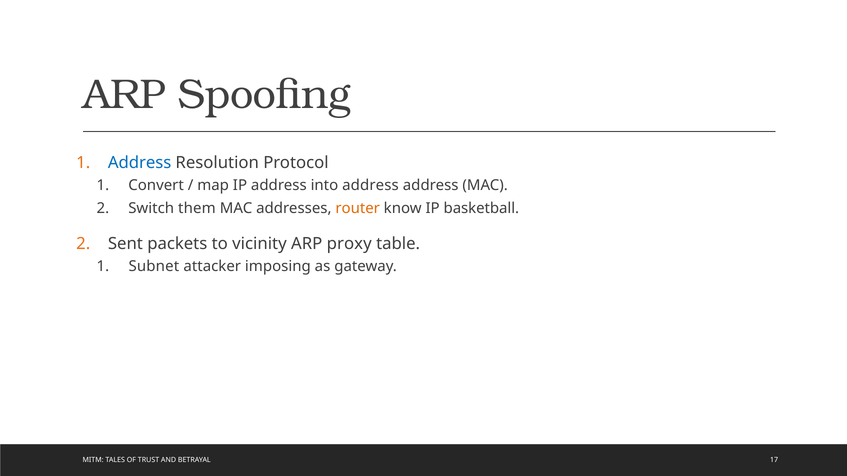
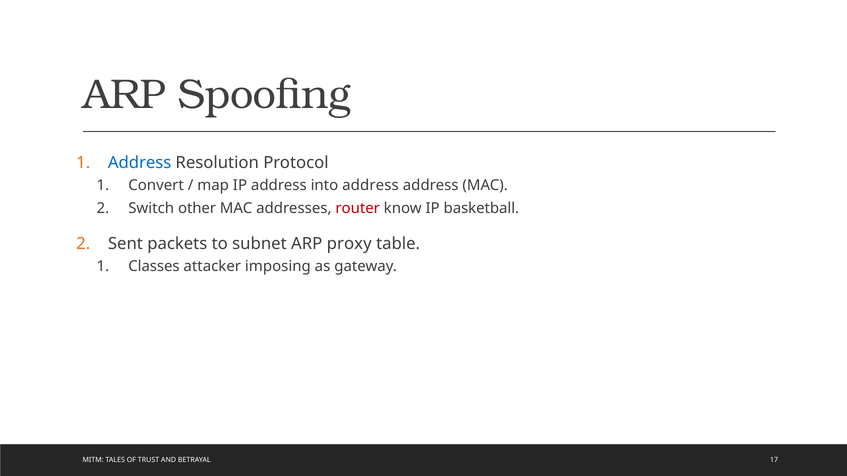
them: them -> other (197, 209)
router colour: orange -> red (358, 209)
vicinity: vicinity -> subnet (259, 244)
Subnet: Subnet -> Classes (154, 266)
